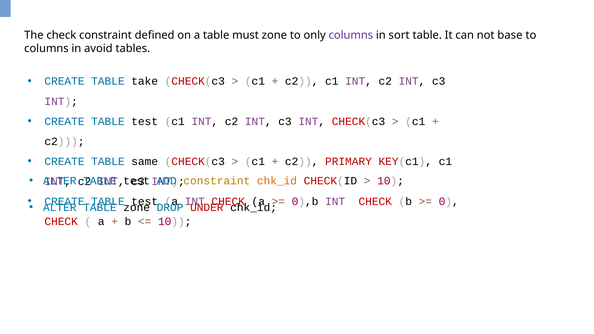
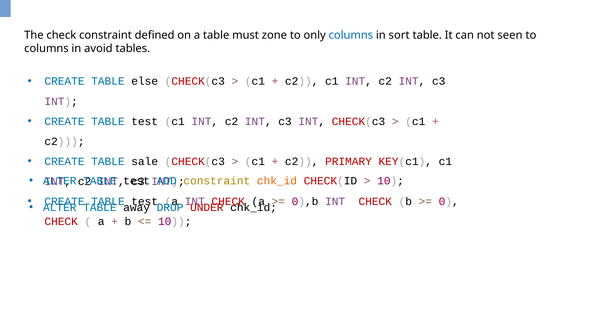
columns colour: purple -> blue (351, 35)
base: base -> seen (510, 35)
take: take -> else (145, 81)
same: same -> sale (145, 162)
zone: zone -> away (137, 208)
